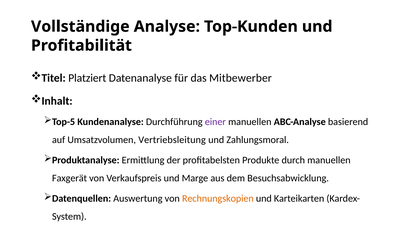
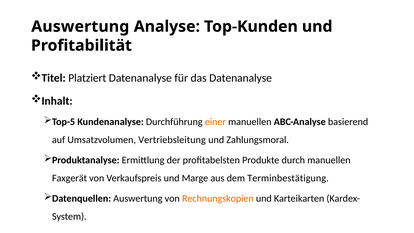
Vollständige: Vollständige -> Auswertung (80, 27)
das Mitbewerber: Mitbewerber -> Datenanalyse (241, 78)
einer colour: purple -> orange (215, 122)
Besuchsabwicklung: Besuchsabwicklung -> Terminbestätigung (288, 178)
